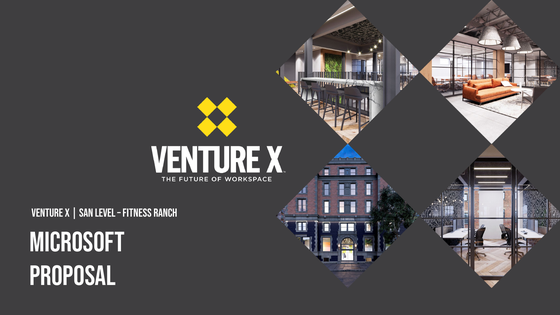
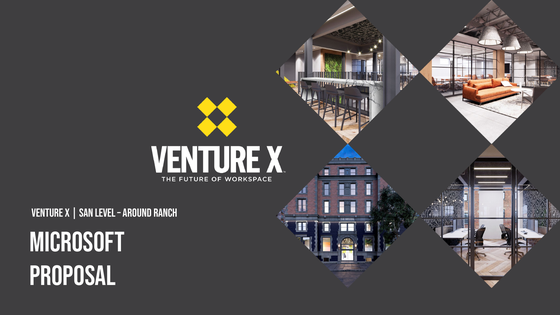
Fitness: Fitness -> Around (137, 213)
